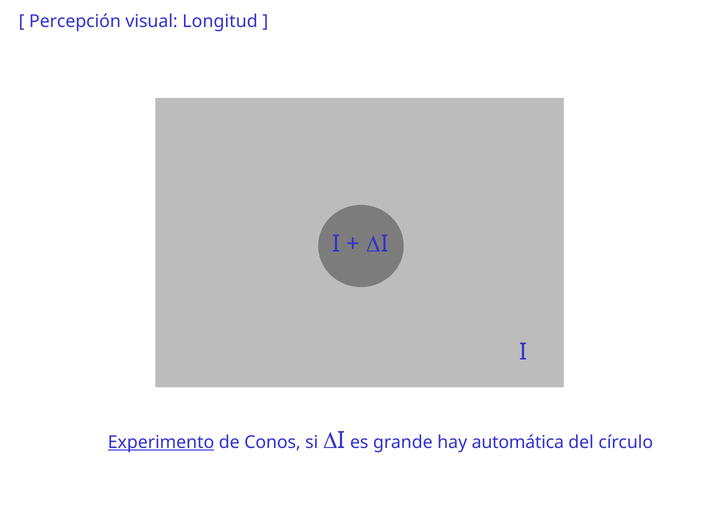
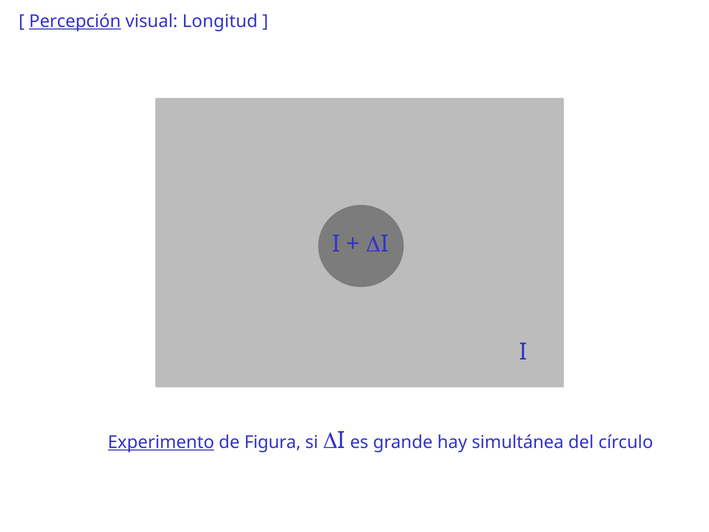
Percepción underline: none -> present (75, 21)
Conos: Conos -> Figura (273, 442)
automática: automática -> simultánea (518, 442)
